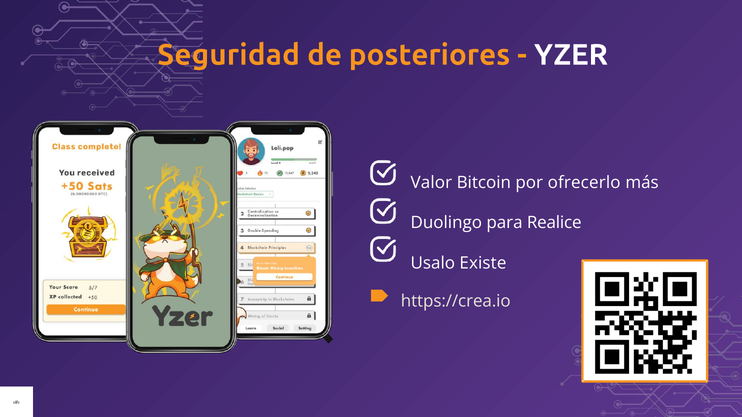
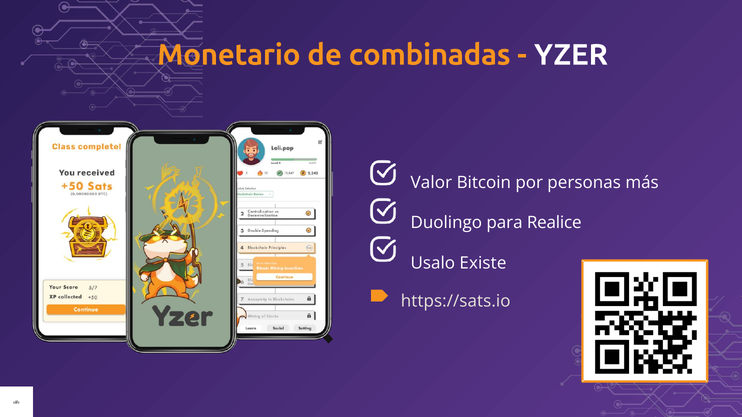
Seguridad: Seguridad -> Monetario (229, 55)
posteriores: posteriores -> combinadas (430, 55)
ofrecerlo: ofrecerlo -> personas (584, 183)
https://crea.io: https://crea.io -> https://sats.io (456, 302)
